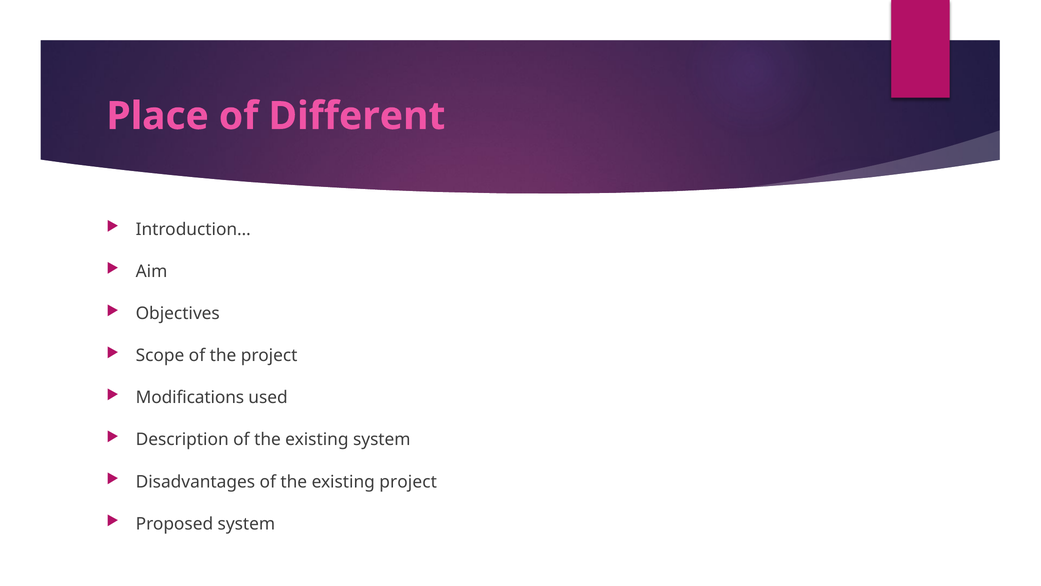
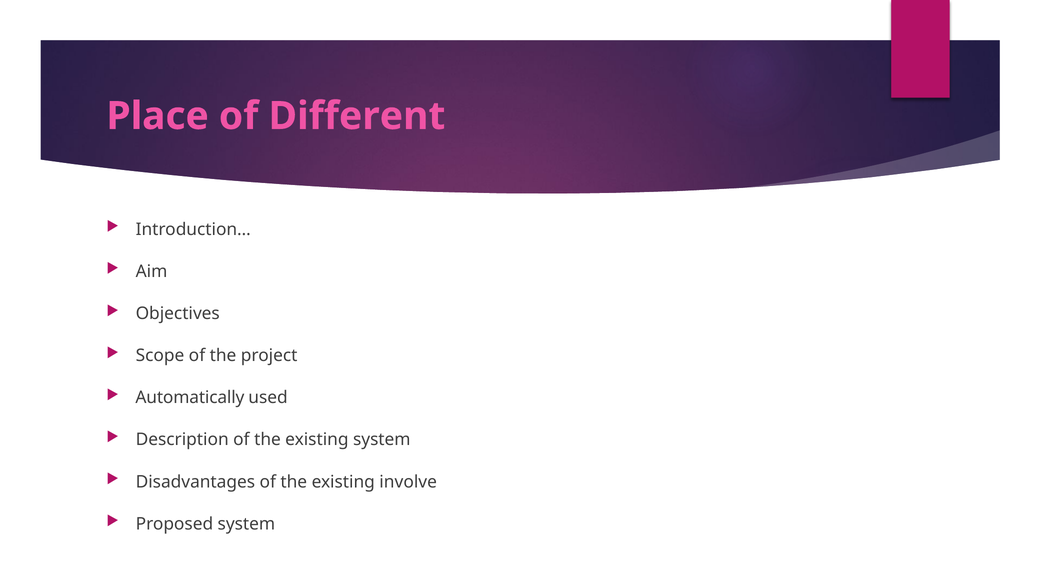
Modifications: Modifications -> Automatically (190, 397)
existing project: project -> involve (408, 481)
